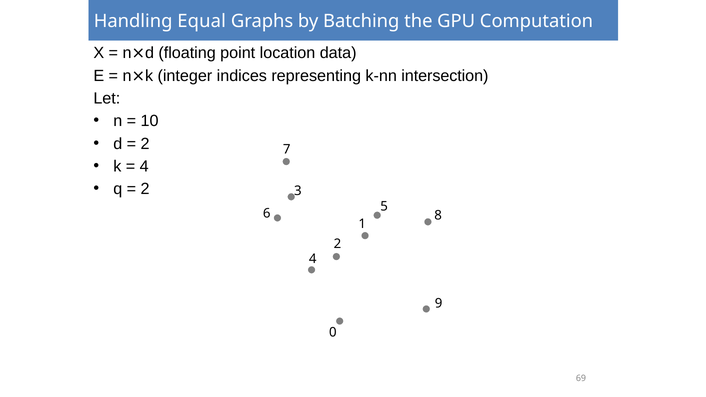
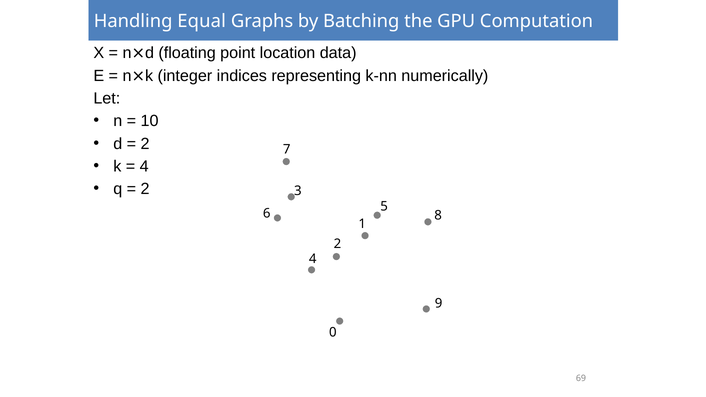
intersection: intersection -> numerically (445, 76)
